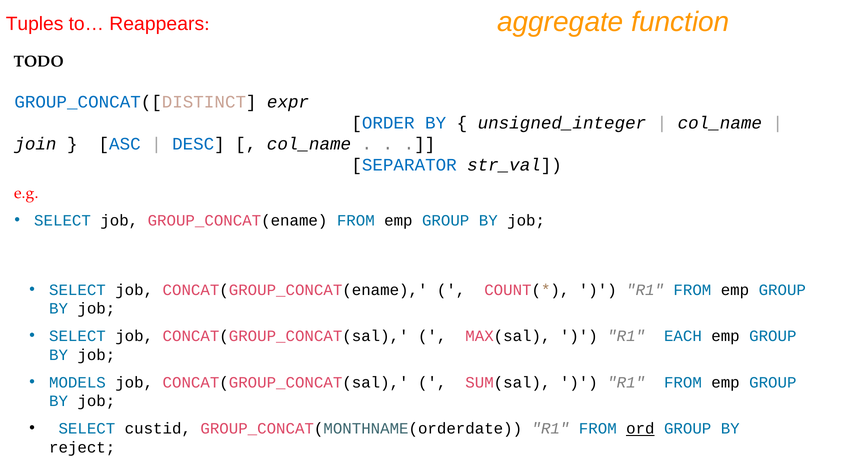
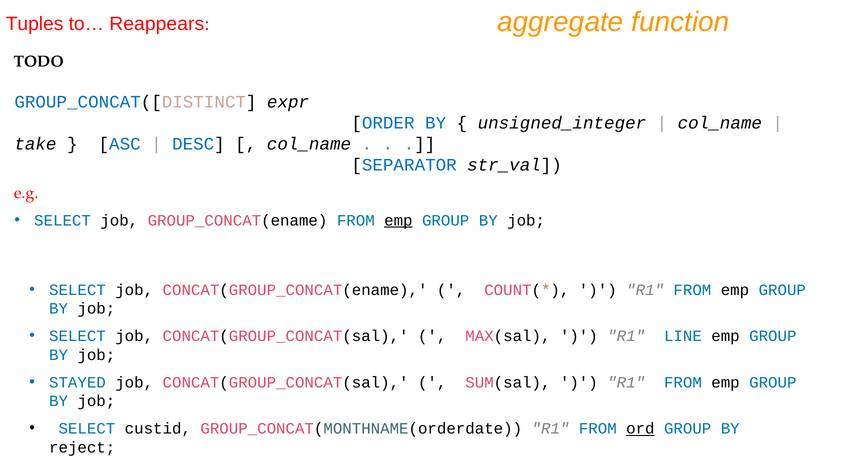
join: join -> take (35, 144)
emp underline: none -> present (398, 220)
EACH: EACH -> LINE (683, 336)
MODELS: MODELS -> STAYED (77, 382)
